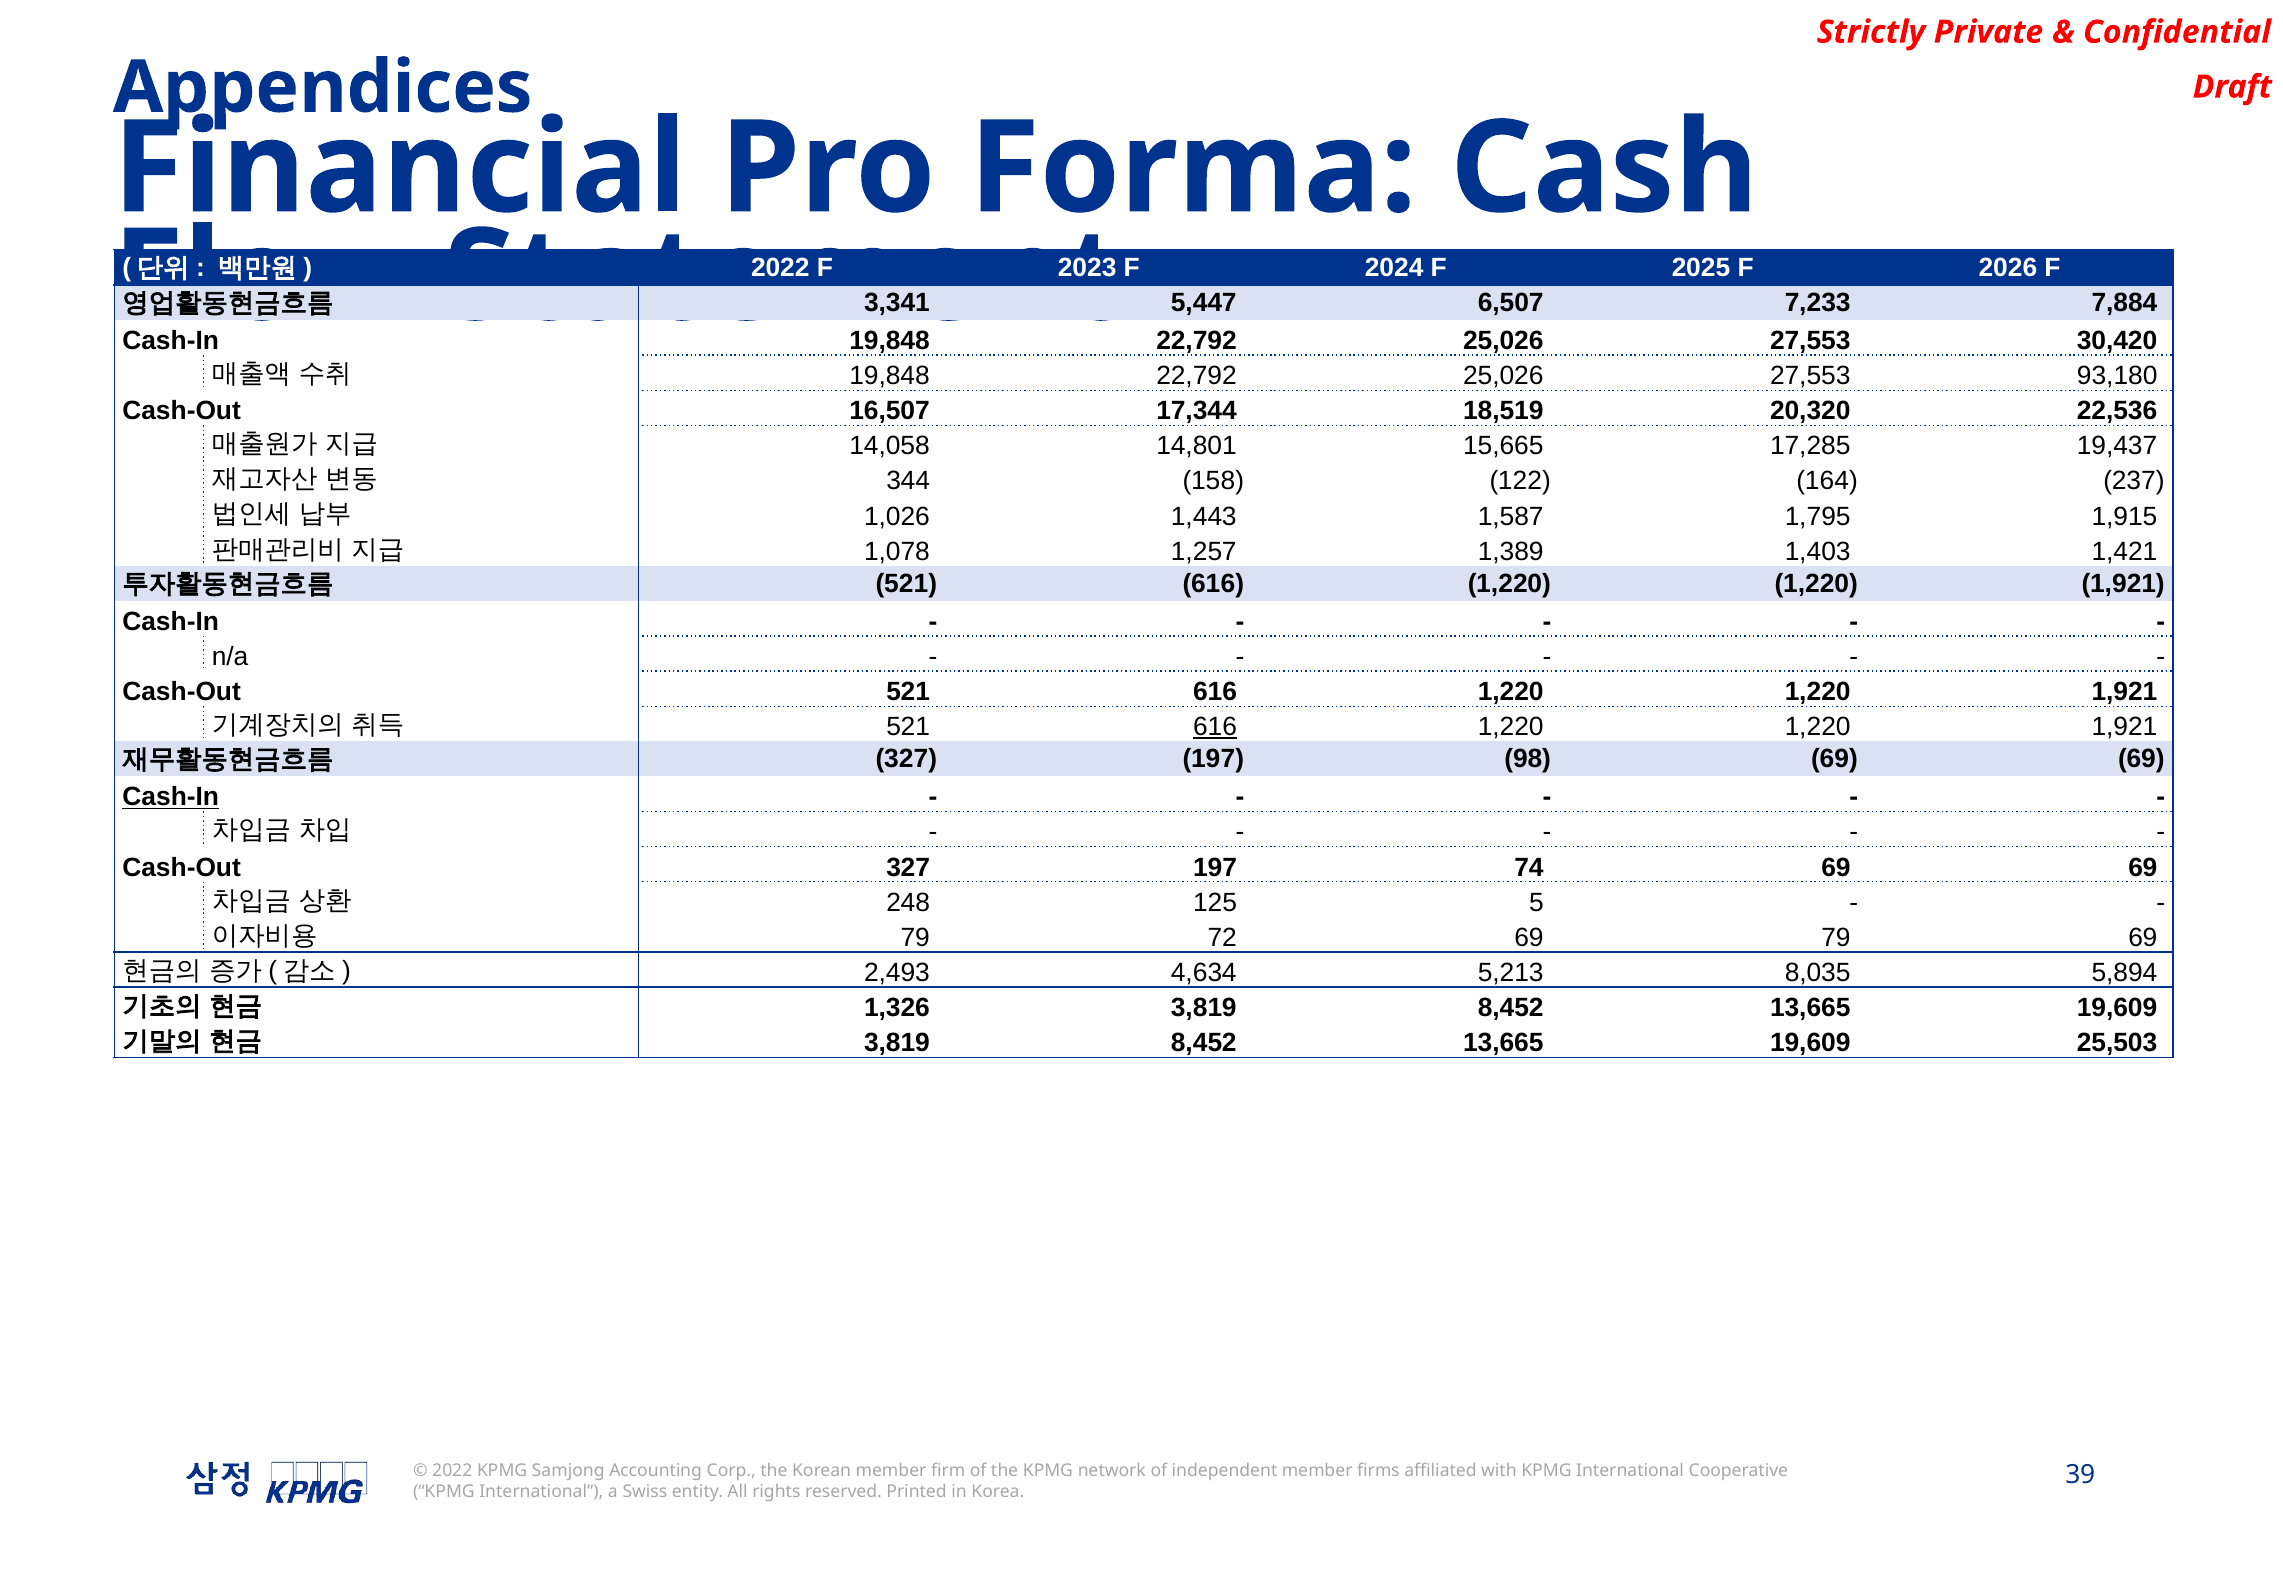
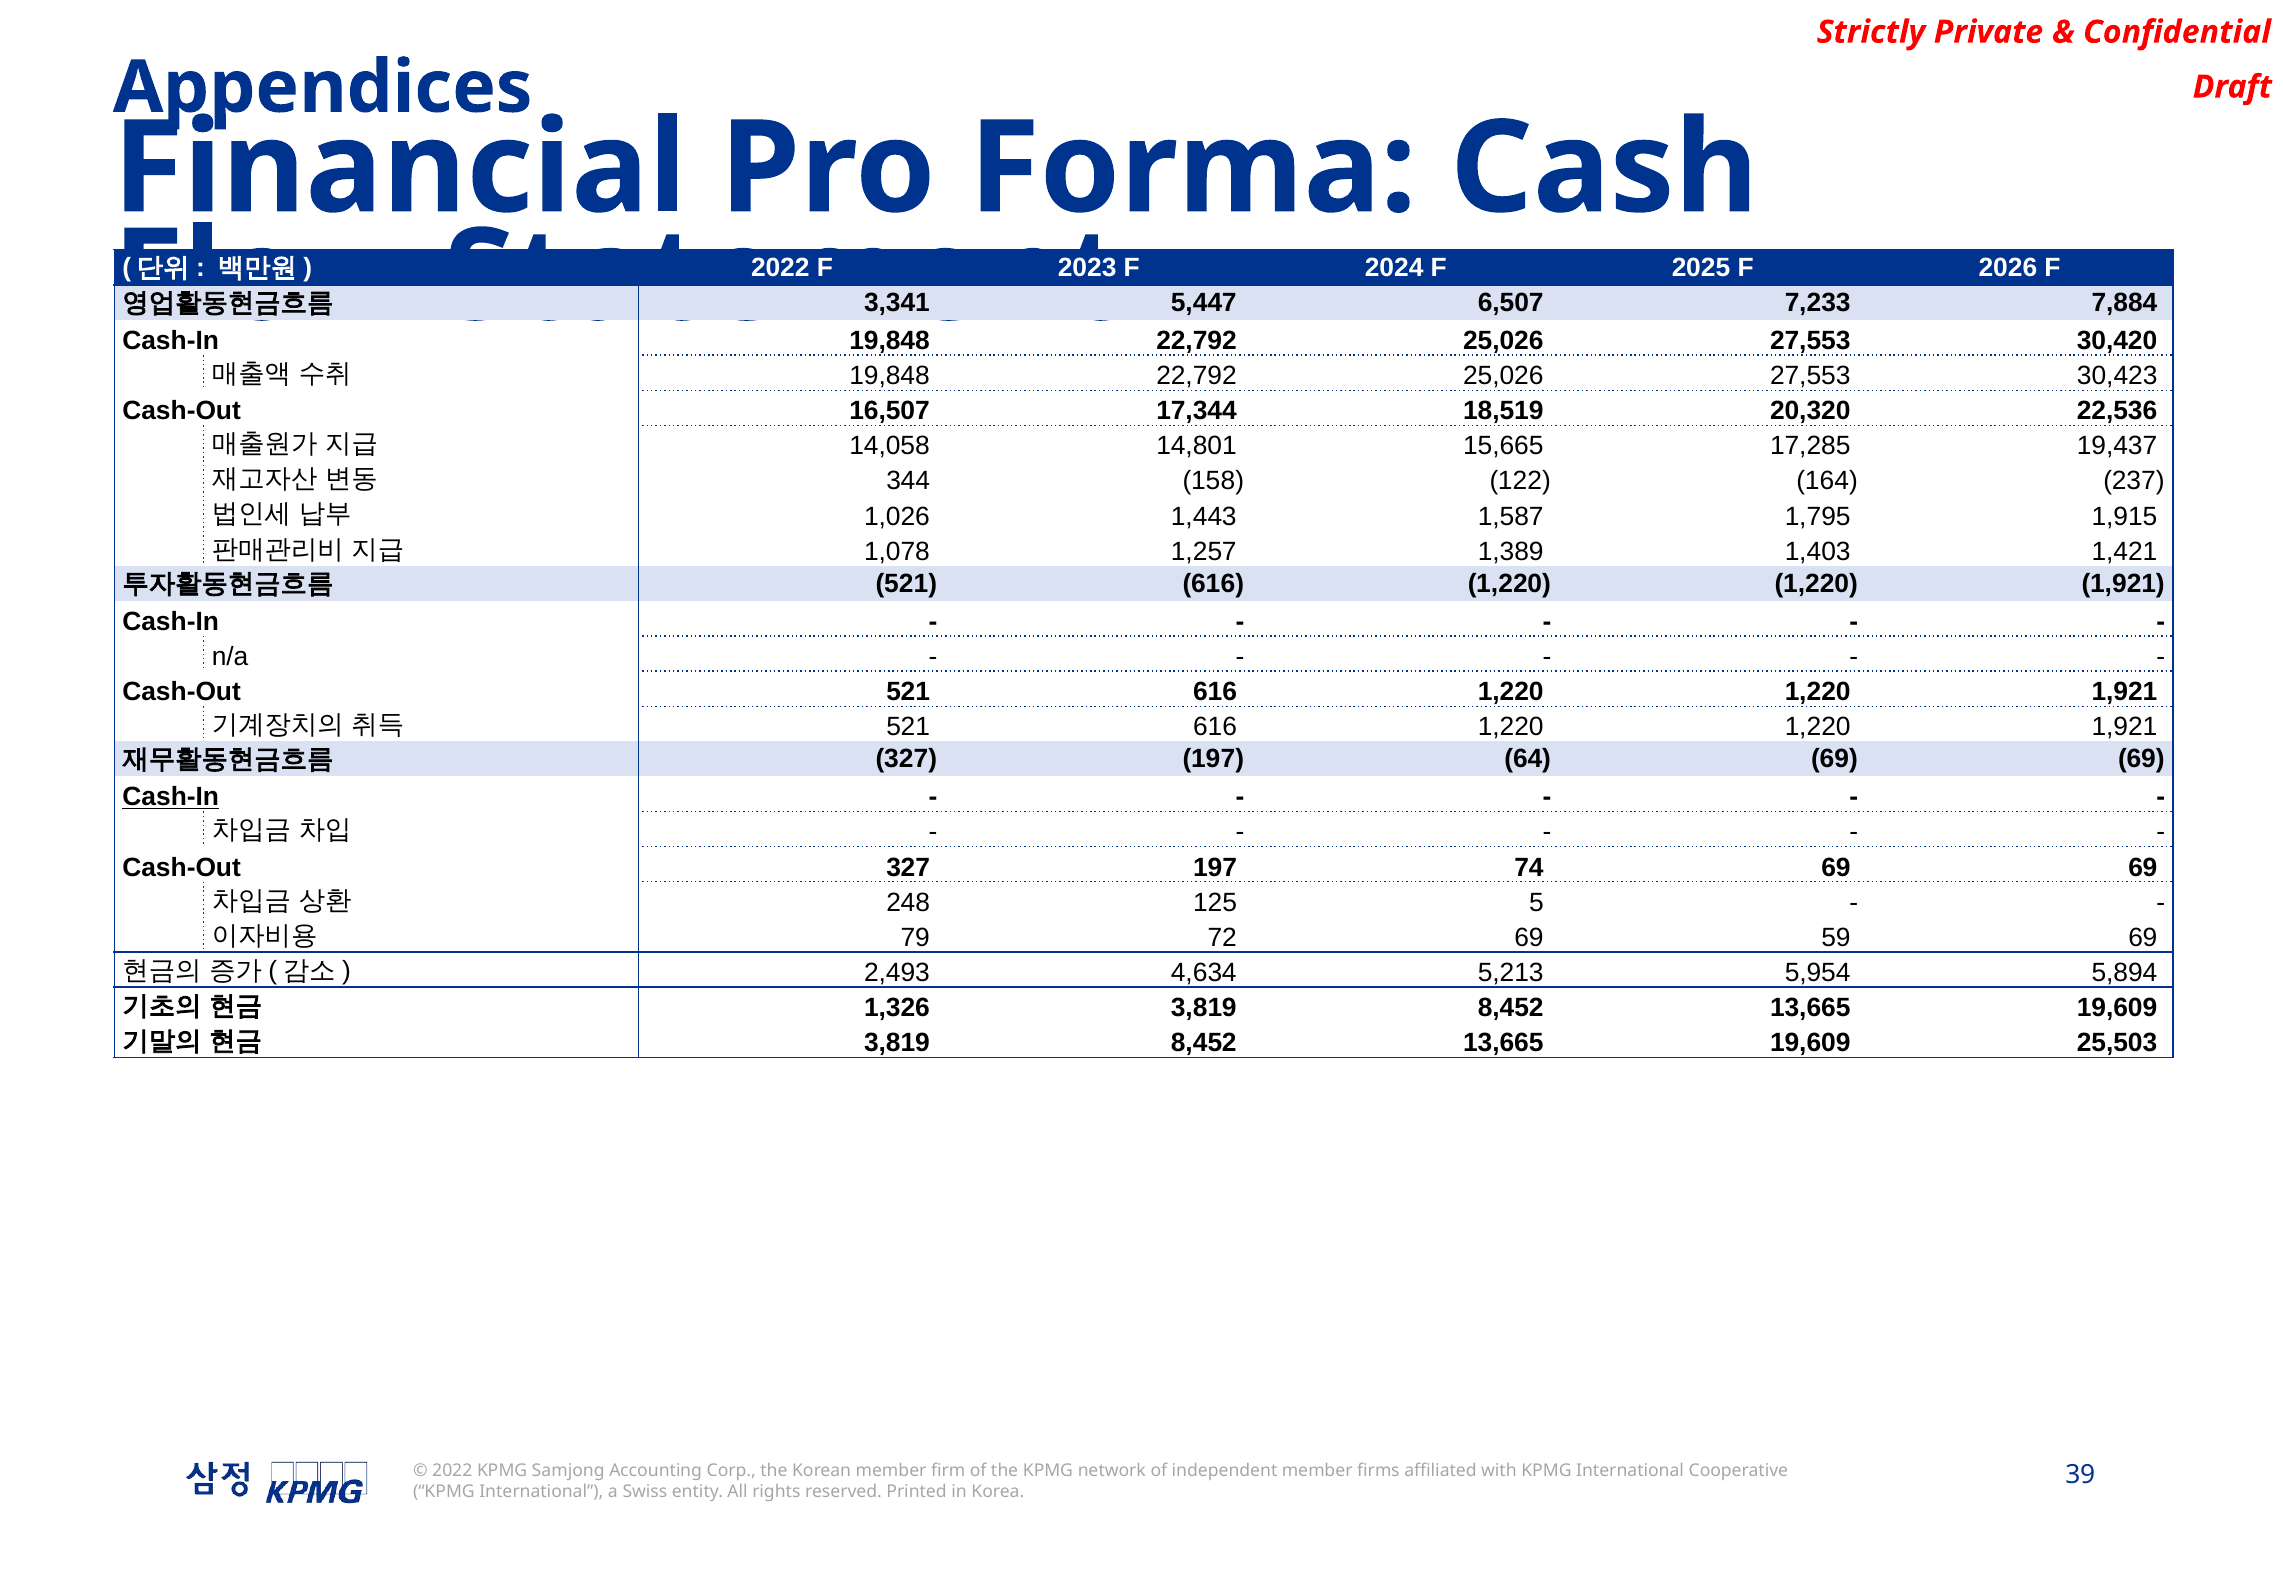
93,180: 93,180 -> 30,423 (2117, 376)
616 underline: present -> none (1215, 727)
98: 98 -> 64 (1528, 759)
69 79: 79 -> 59 (1836, 937)
8,035: 8,035 -> 5,954 (1818, 972)
